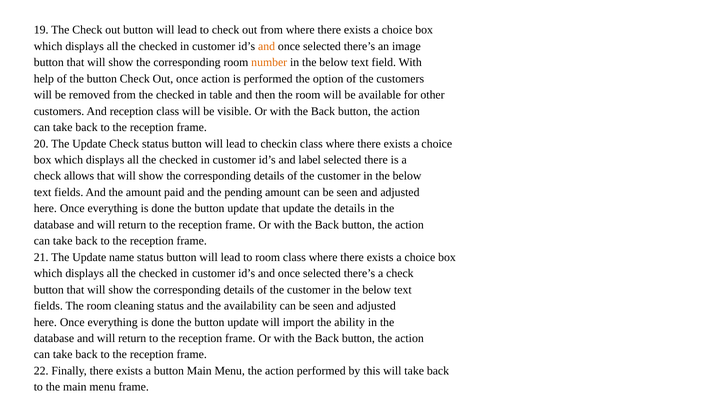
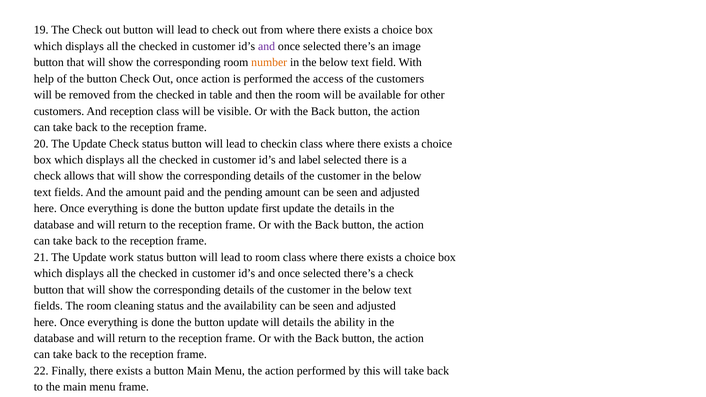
and colour: orange -> purple (267, 46)
option: option -> access (328, 79)
update that: that -> first (271, 209)
name: name -> work (122, 257)
will import: import -> details (298, 322)
